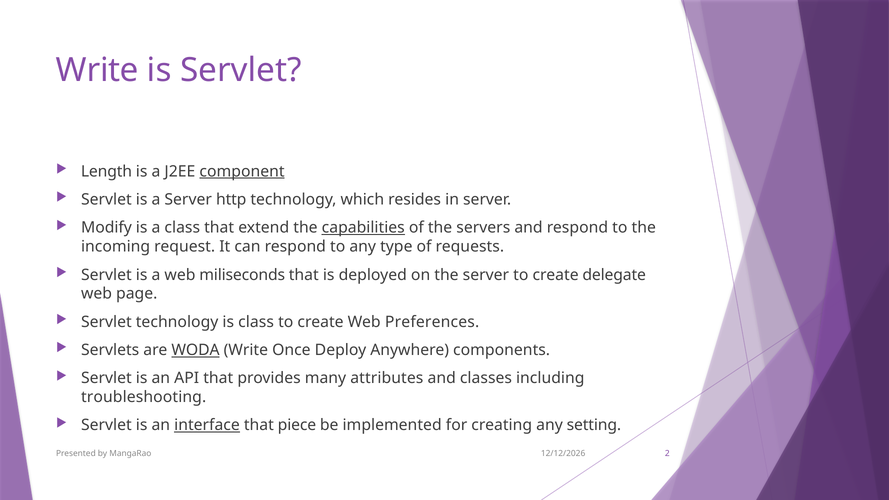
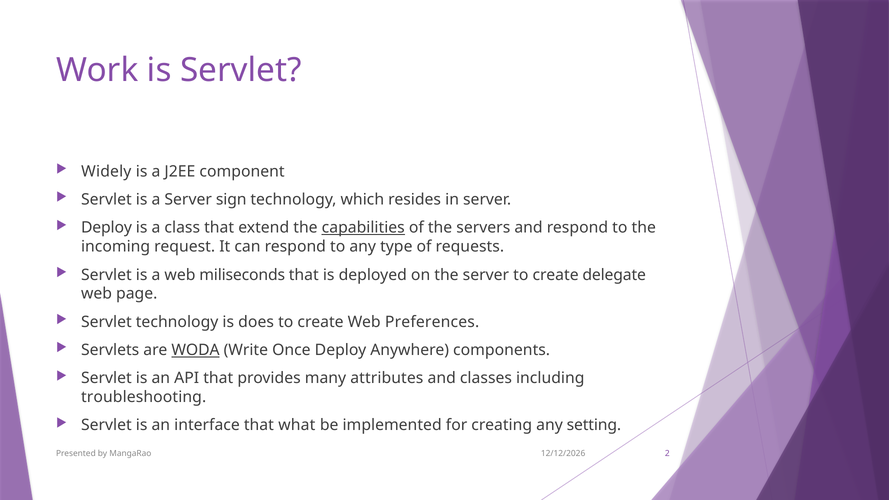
Write: Write -> Work (97, 70)
Length: Length -> Widely (106, 171)
component underline: present -> none (242, 171)
http: http -> sign (231, 200)
Modify: Modify -> Deploy (106, 228)
is class: class -> does (256, 322)
interface underline: present -> none (207, 425)
piece: piece -> what (297, 425)
